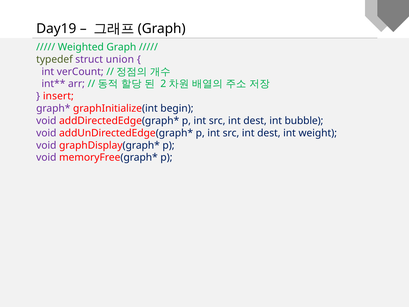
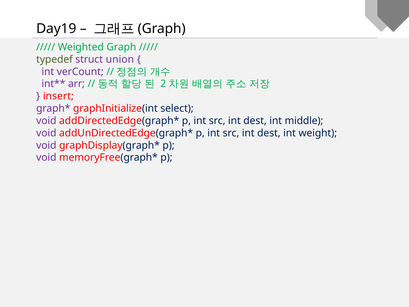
begin: begin -> select (177, 108)
bubble: bubble -> middle (304, 121)
